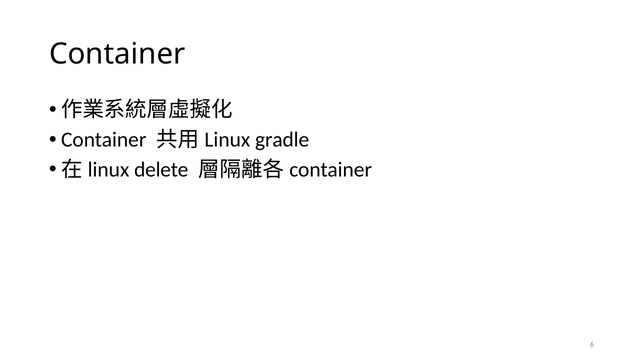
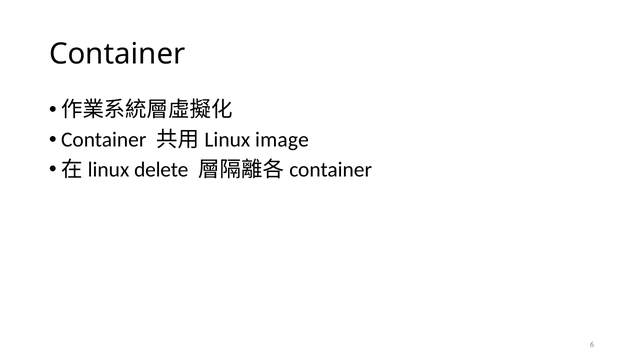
gradle: gradle -> image (282, 140)
